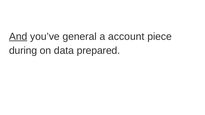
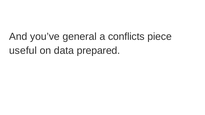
And underline: present -> none (18, 37)
account: account -> conflicts (126, 37)
during: during -> useful (23, 51)
